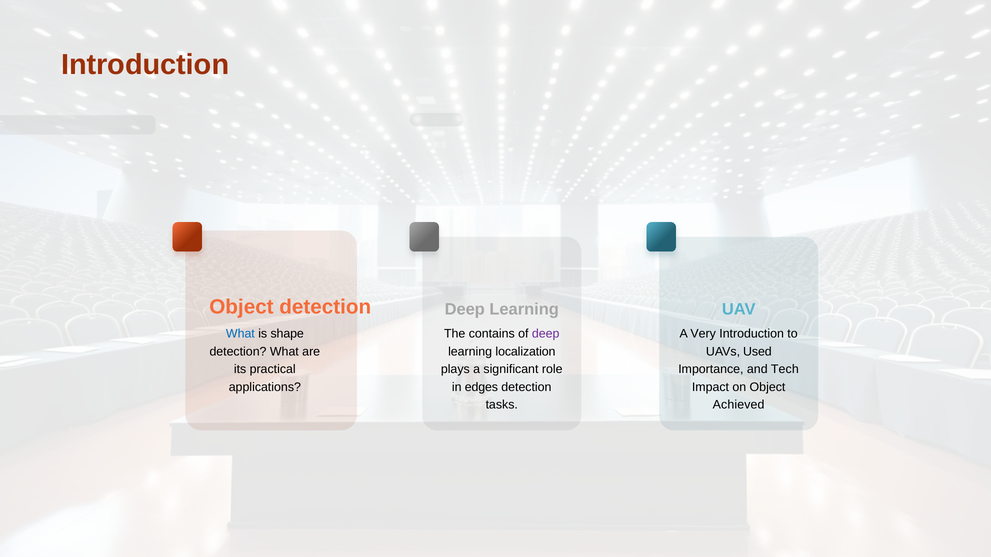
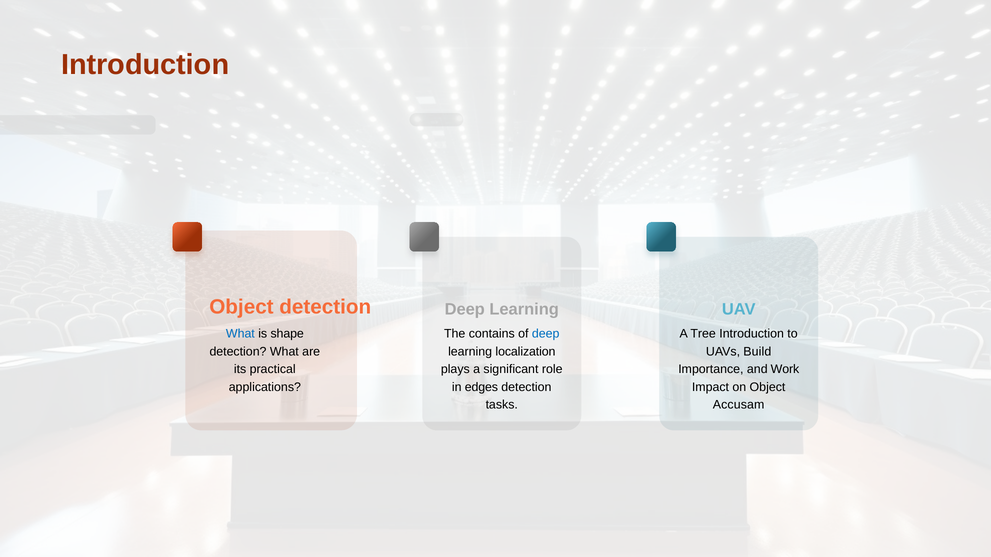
deep colour: purple -> blue (546, 334)
Very: Very -> Tree (703, 334)
Used: Used -> Build (757, 352)
Tech: Tech -> Work (785, 370)
Achieved: Achieved -> Accusam (739, 405)
